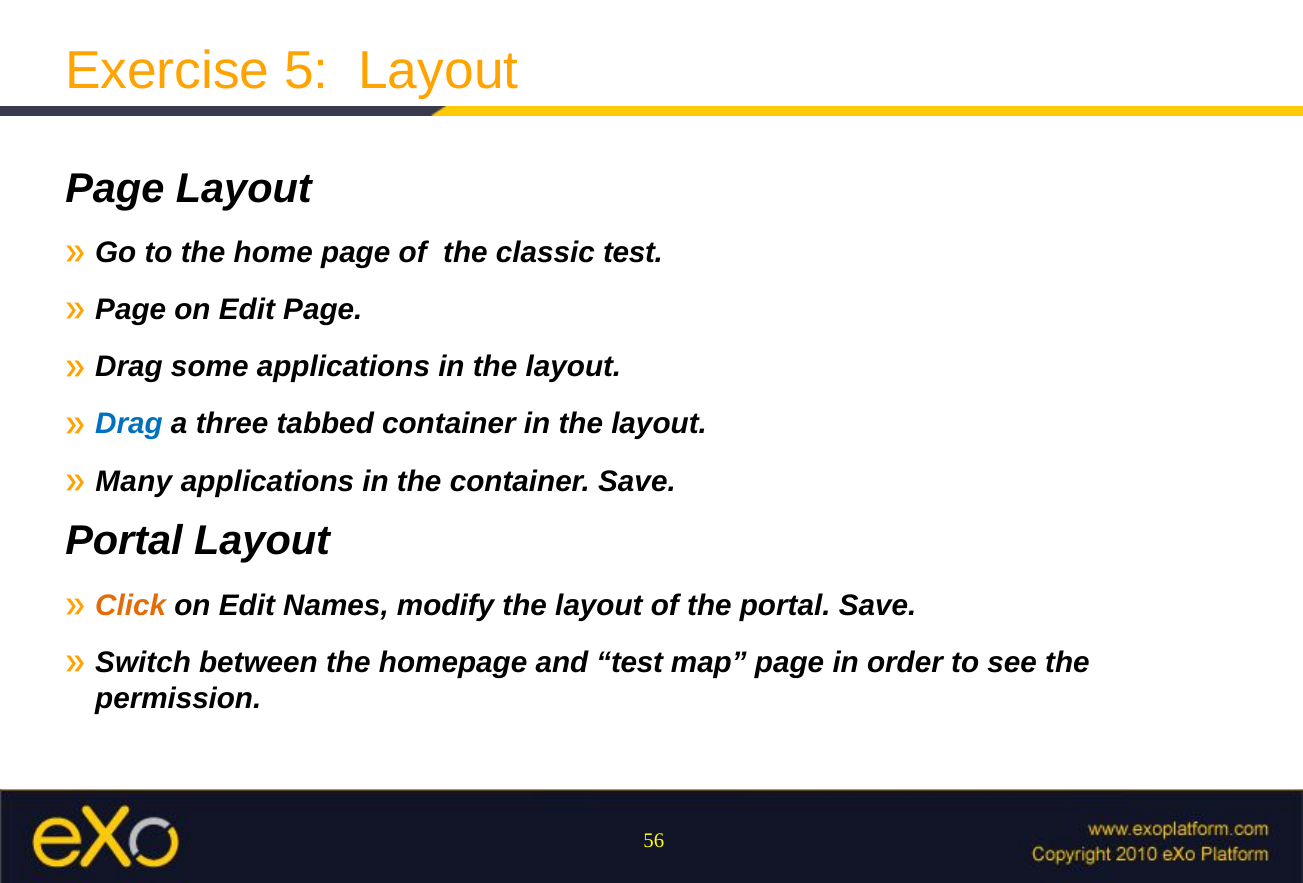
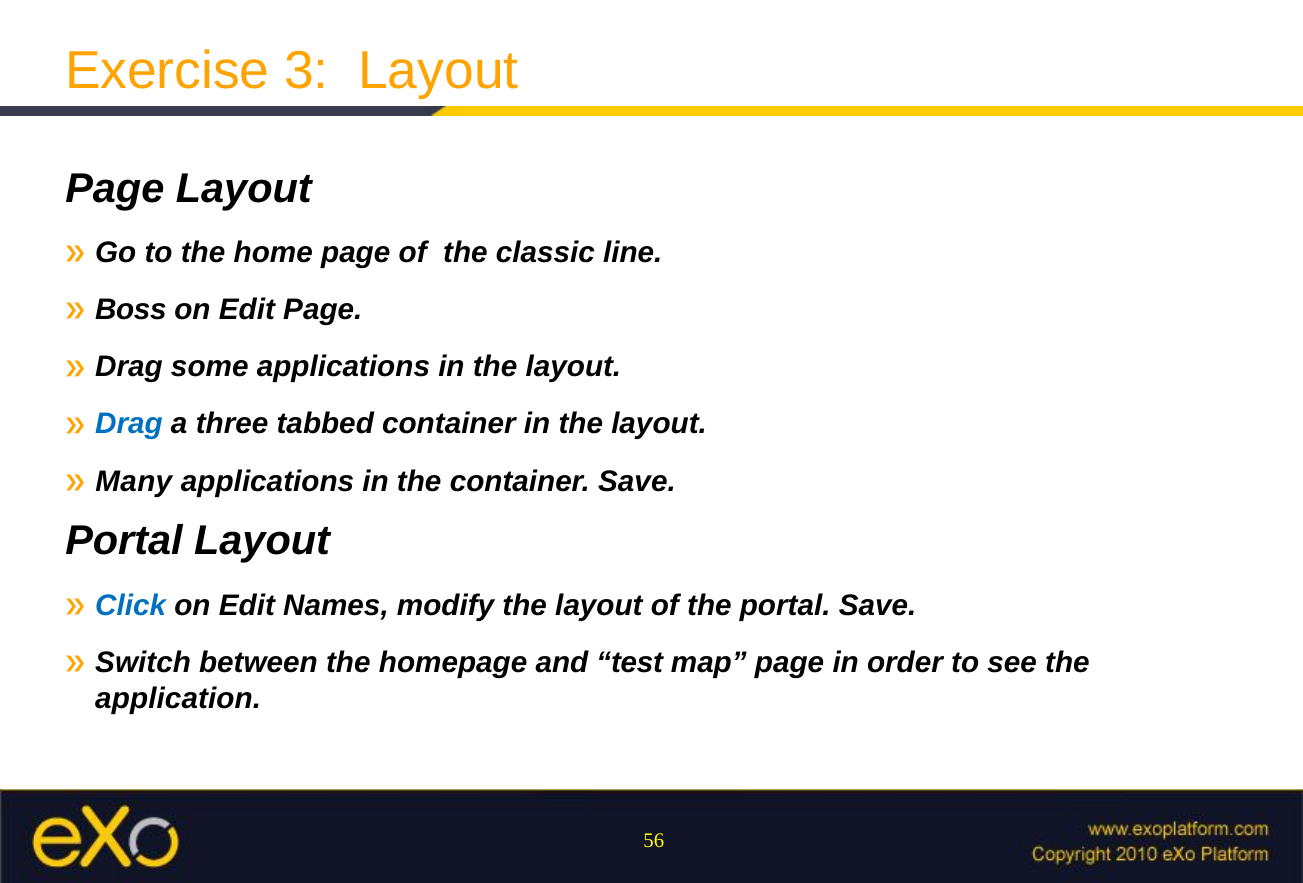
5: 5 -> 3 (306, 71)
classic test: test -> line (633, 253)
Page: Page -> Boss (131, 310)
Click colour: orange -> blue (131, 605)
permission: permission -> application (178, 698)
